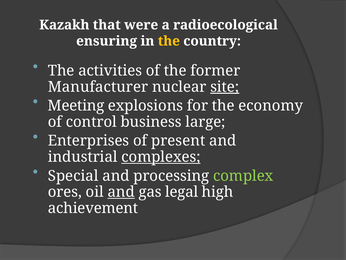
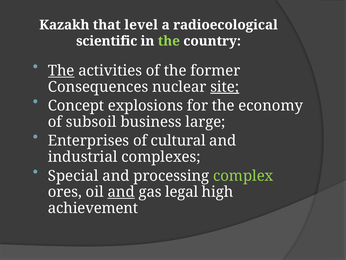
were: were -> level (141, 25)
ensuring: ensuring -> scientific (107, 41)
the colour: yellow -> light green (169, 41)
The underline: none -> present (61, 71)
Manufacturer: Manufacturer -> Consequences (98, 87)
Meeting: Meeting -> Concept (76, 106)
control: control -> subsoil (91, 122)
present: present -> cultural (178, 141)
complexes underline: present -> none (161, 157)
